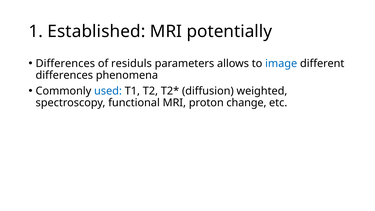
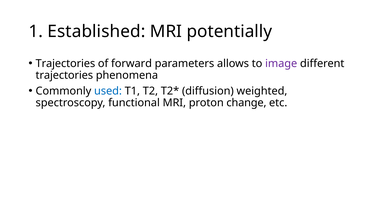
Differences: Differences -> Trajectories (65, 63)
residuls: residuls -> forward (132, 63)
image colour: blue -> purple (281, 63)
differences: differences -> trajectories (64, 75)
